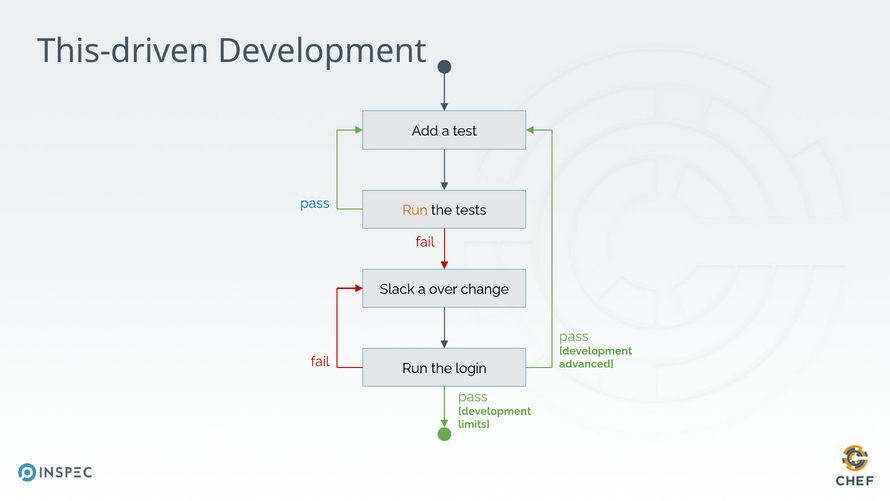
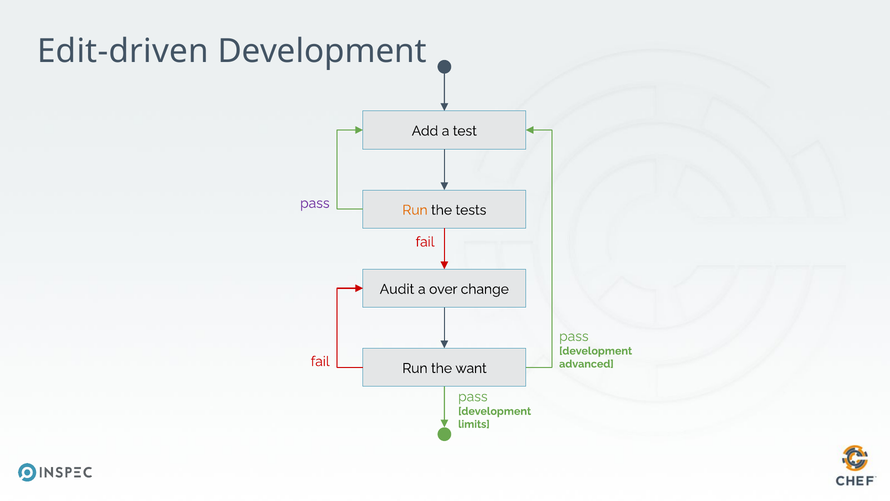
This-driven: This-driven -> Edit-driven (123, 51)
pass colour: blue -> purple (315, 203)
Slack: Slack -> Audit (397, 289)
login: login -> want (471, 368)
